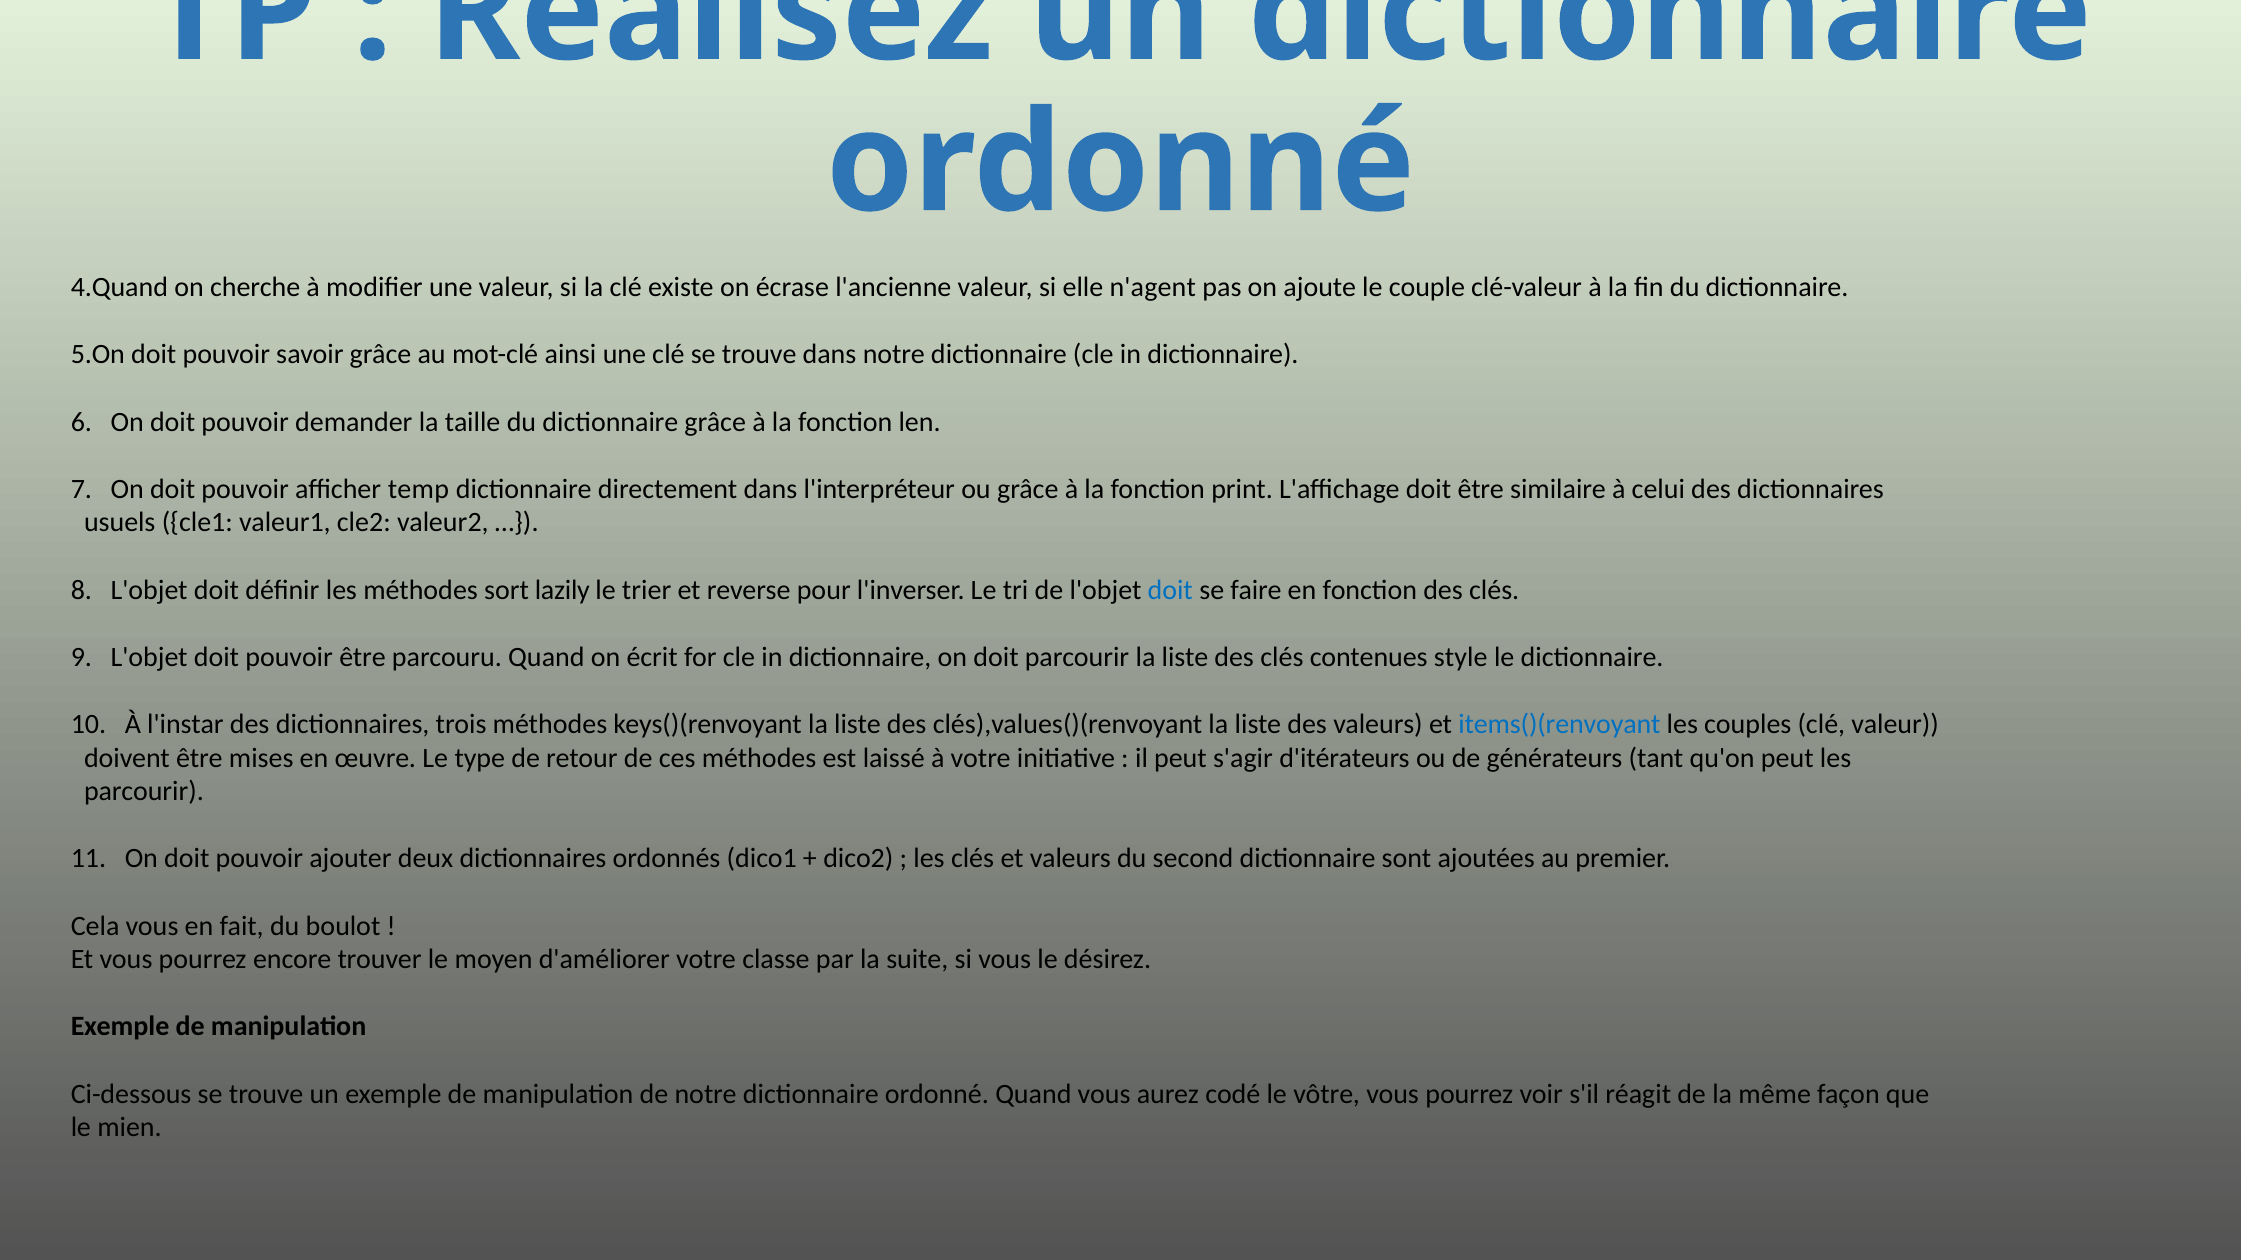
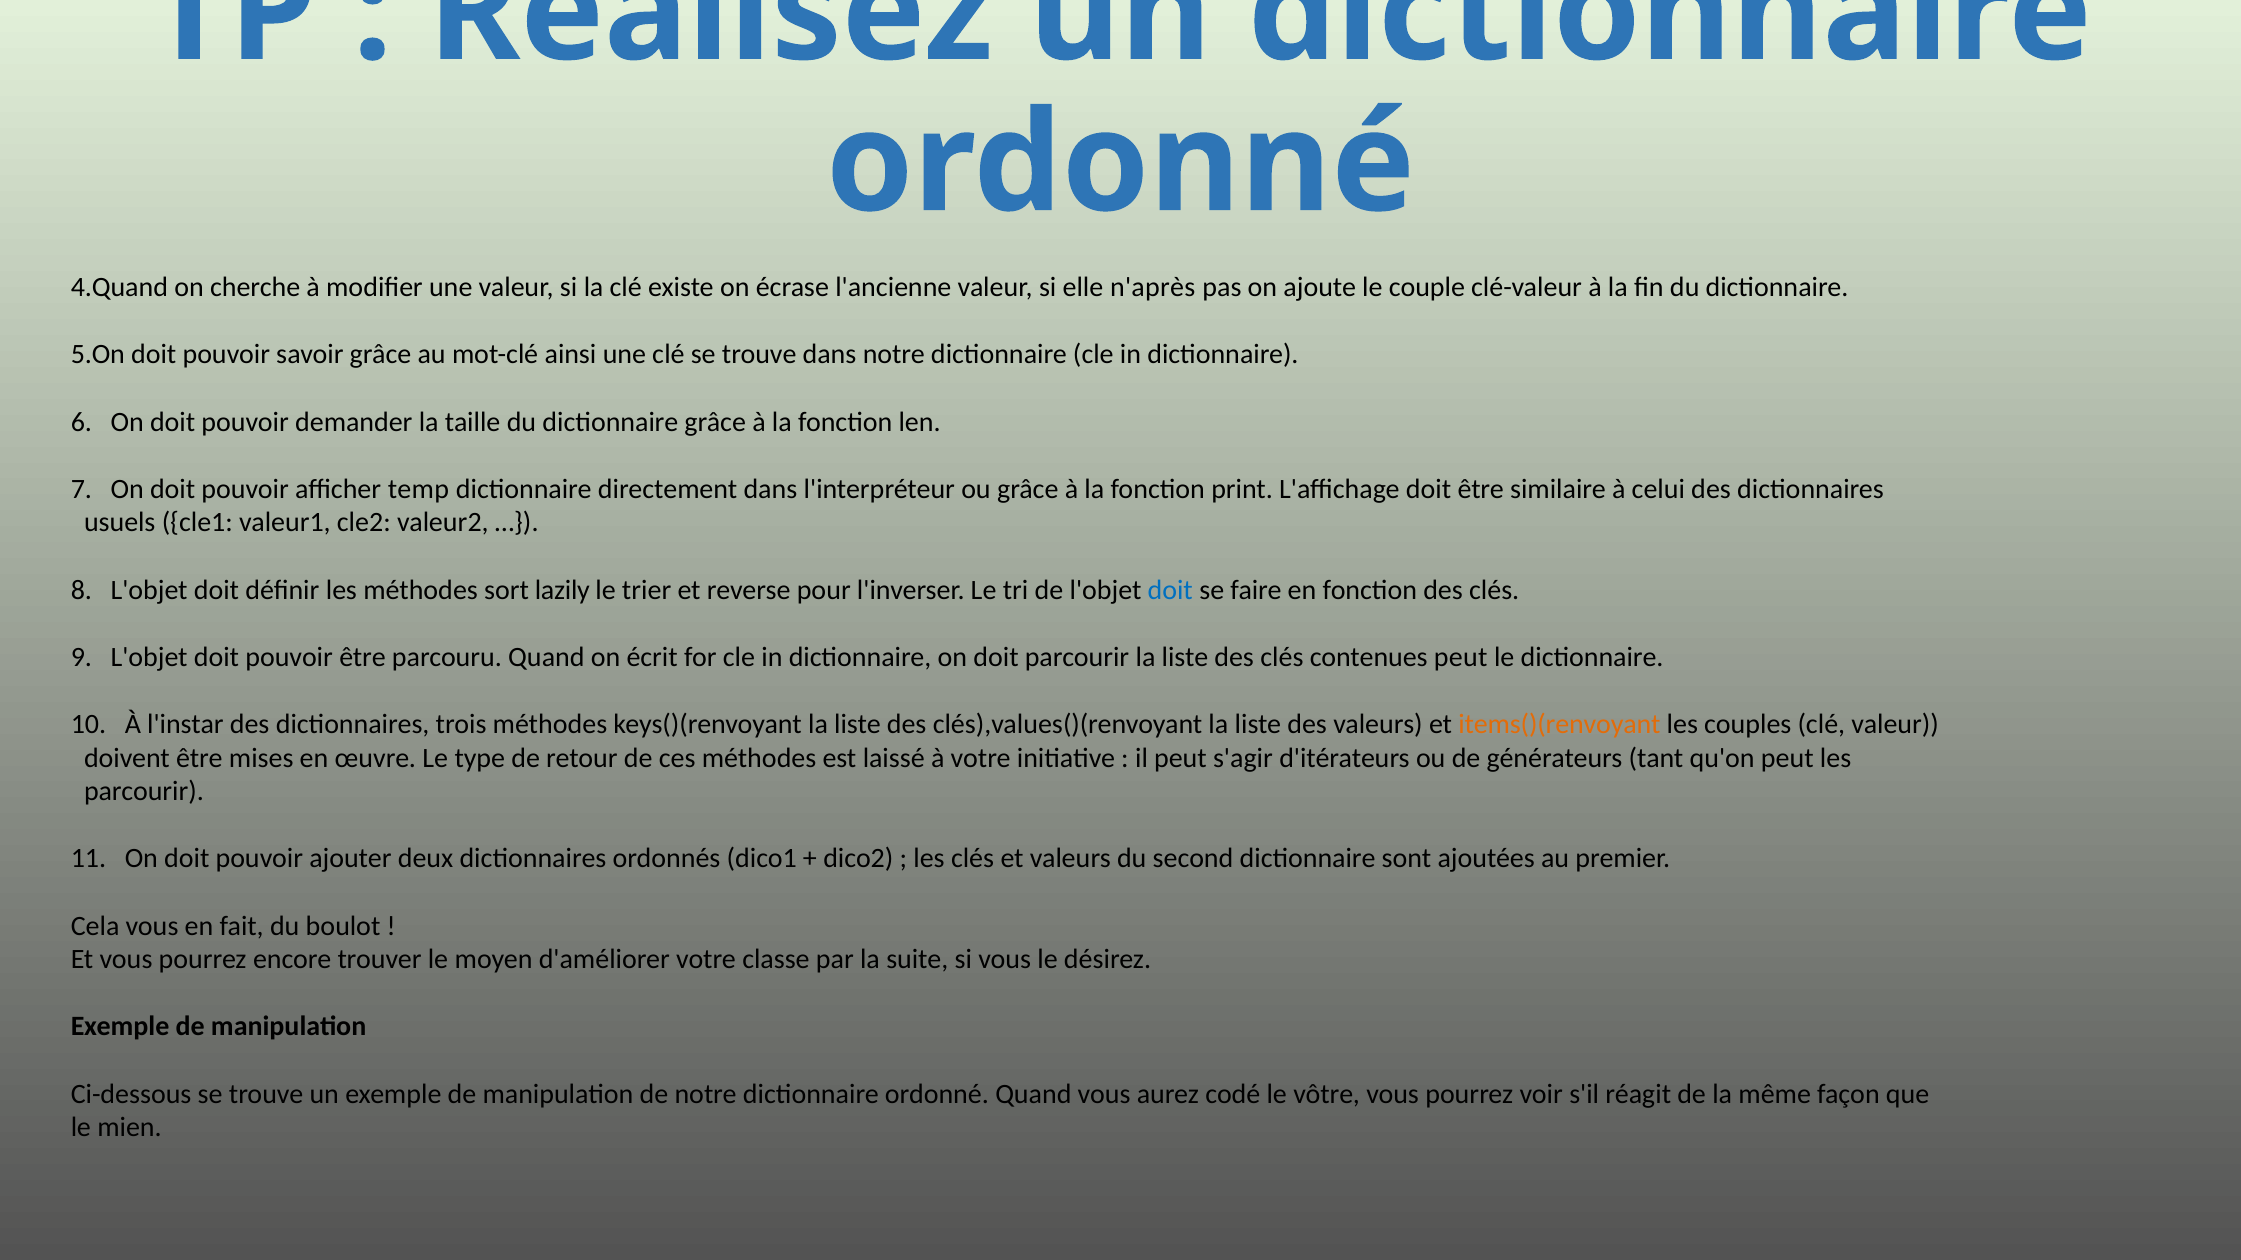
n'agent: n'agent -> n'après (1153, 288)
contenues style: style -> peut (1461, 657)
items()(renvoyant colour: blue -> orange (1559, 725)
